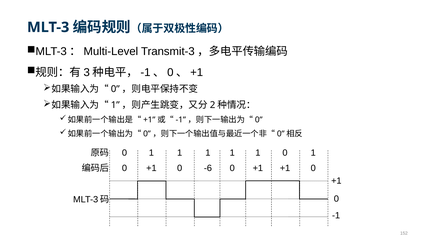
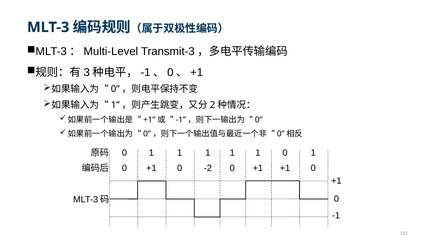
-6: -6 -> -2 (208, 169)
